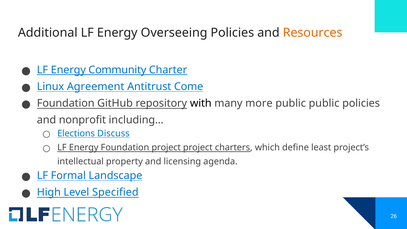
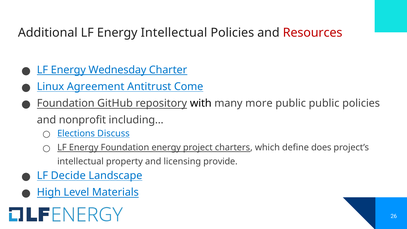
Energy Overseeing: Overseeing -> Intellectual (174, 33)
Resources colour: orange -> red (313, 33)
Community: Community -> Wednesday (117, 70)
Foundation project: project -> energy (166, 147)
least: least -> does (321, 147)
agenda: agenda -> provide (220, 161)
Formal: Formal -> Decide (68, 176)
Specified: Specified -> Materials (115, 192)
